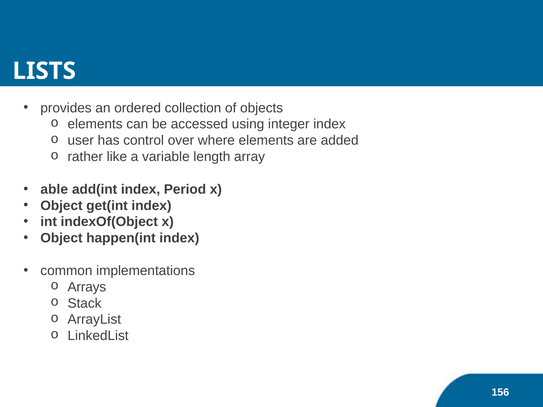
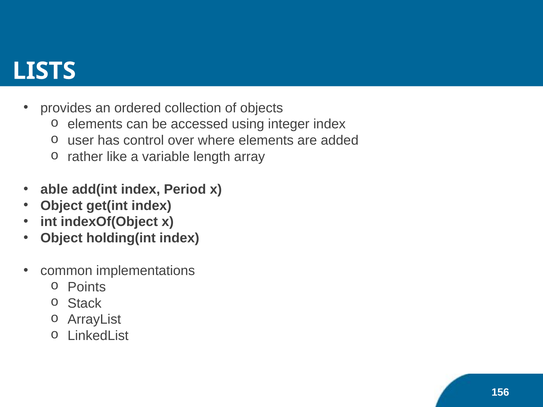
happen(int: happen(int -> holding(int (121, 238)
Arrays: Arrays -> Points (87, 287)
